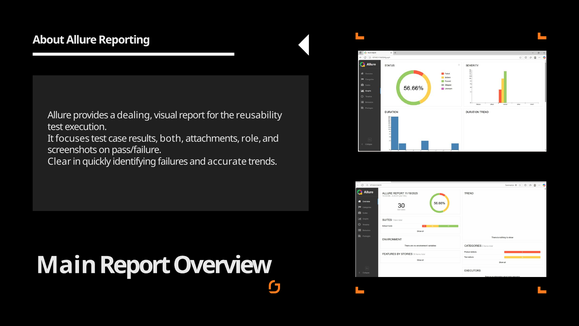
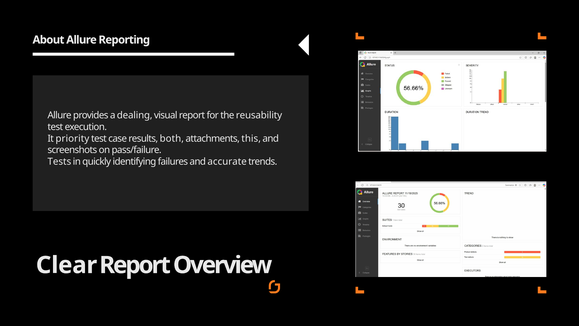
focuses: focuses -> priority (72, 138)
role: role -> this (251, 138)
Clear: Clear -> Tests (59, 162)
Main: Main -> Clear (67, 265)
